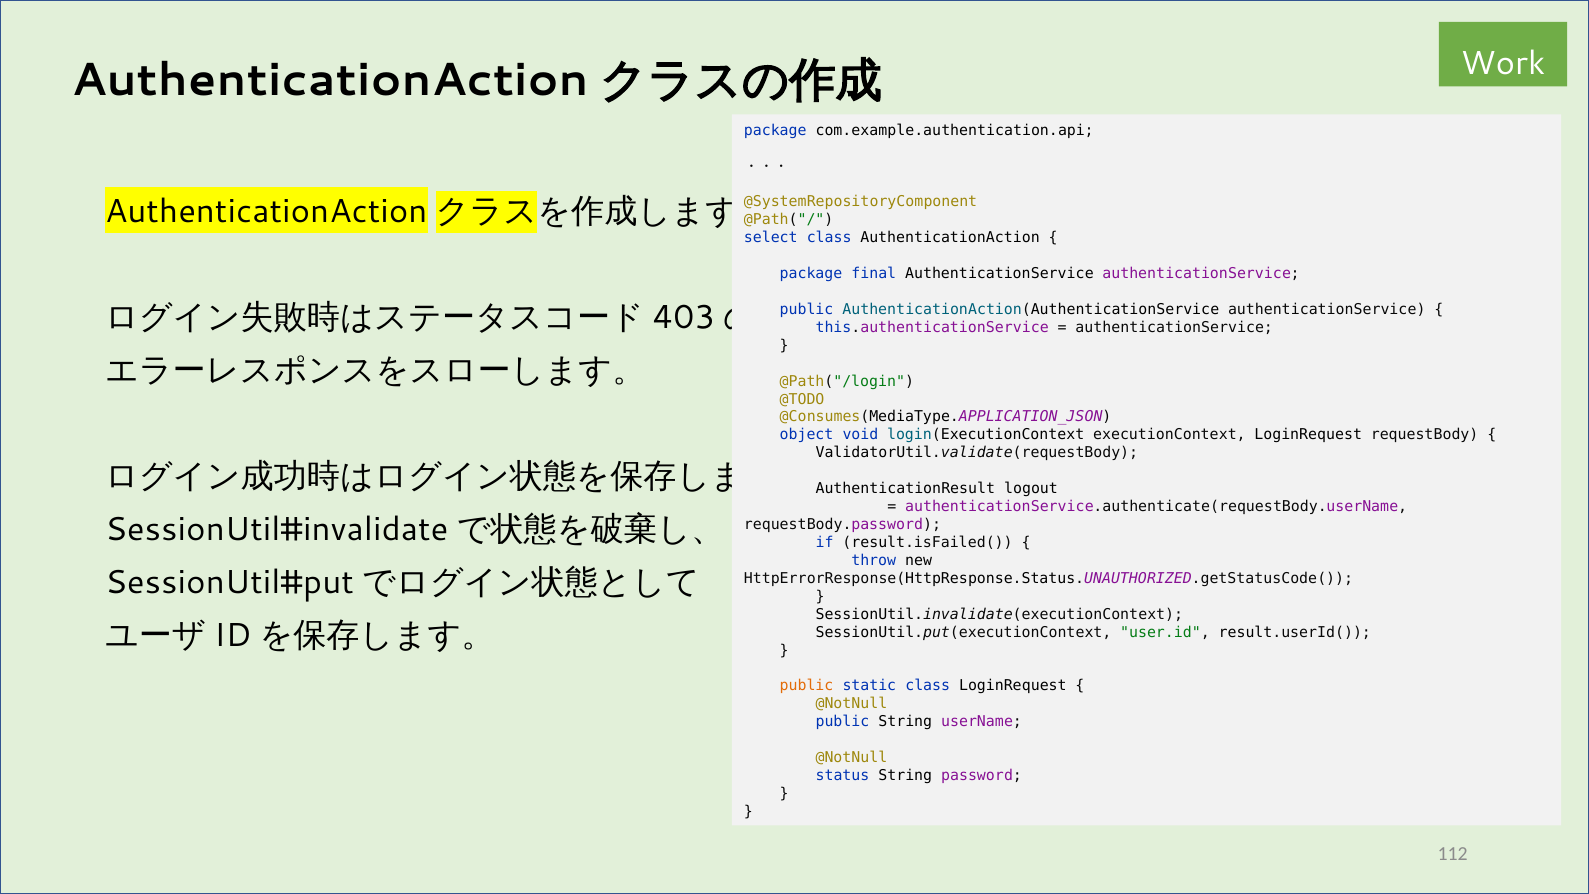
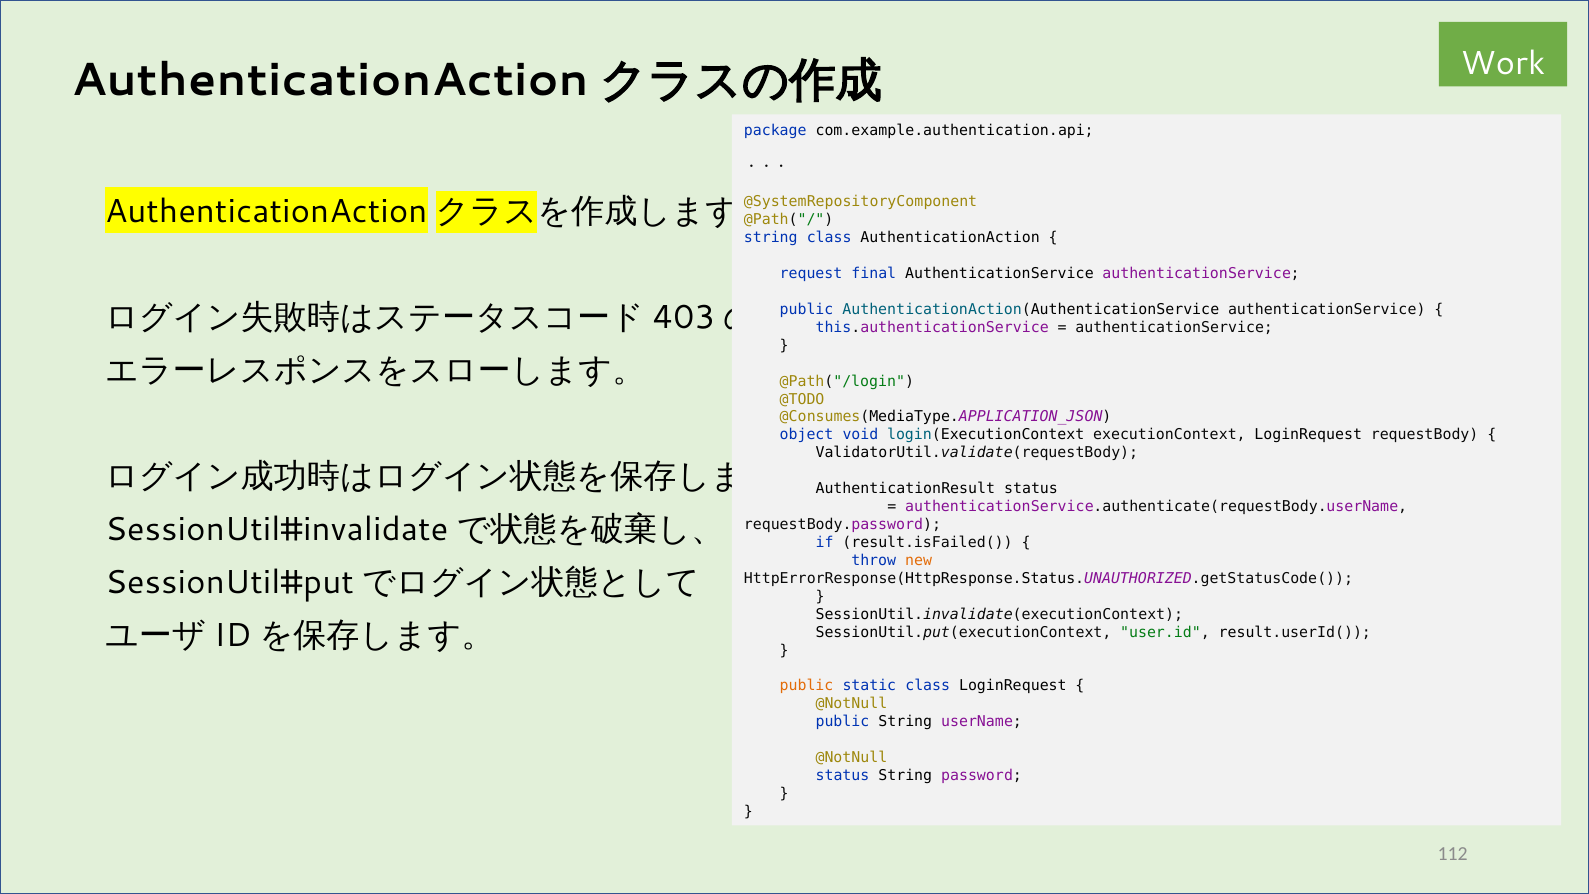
select: select -> string (771, 238)
package: package -> request (811, 274)
AuthenticationResult logout: logout -> status (1031, 489)
new colour: black -> orange (919, 560)
